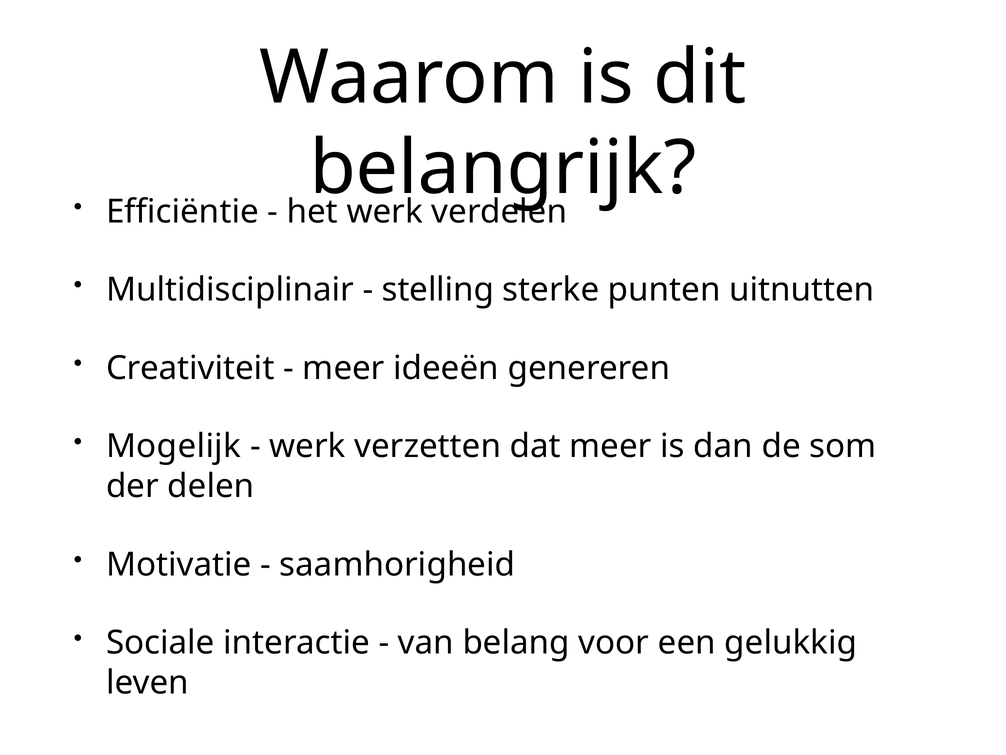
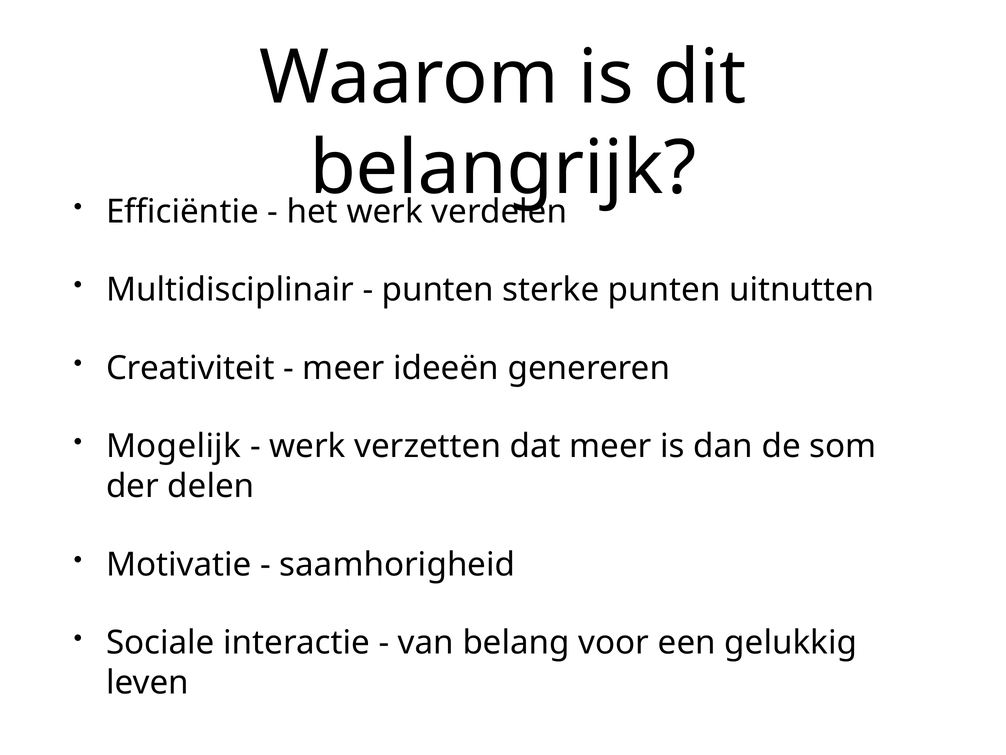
stelling: stelling -> punten (438, 290)
